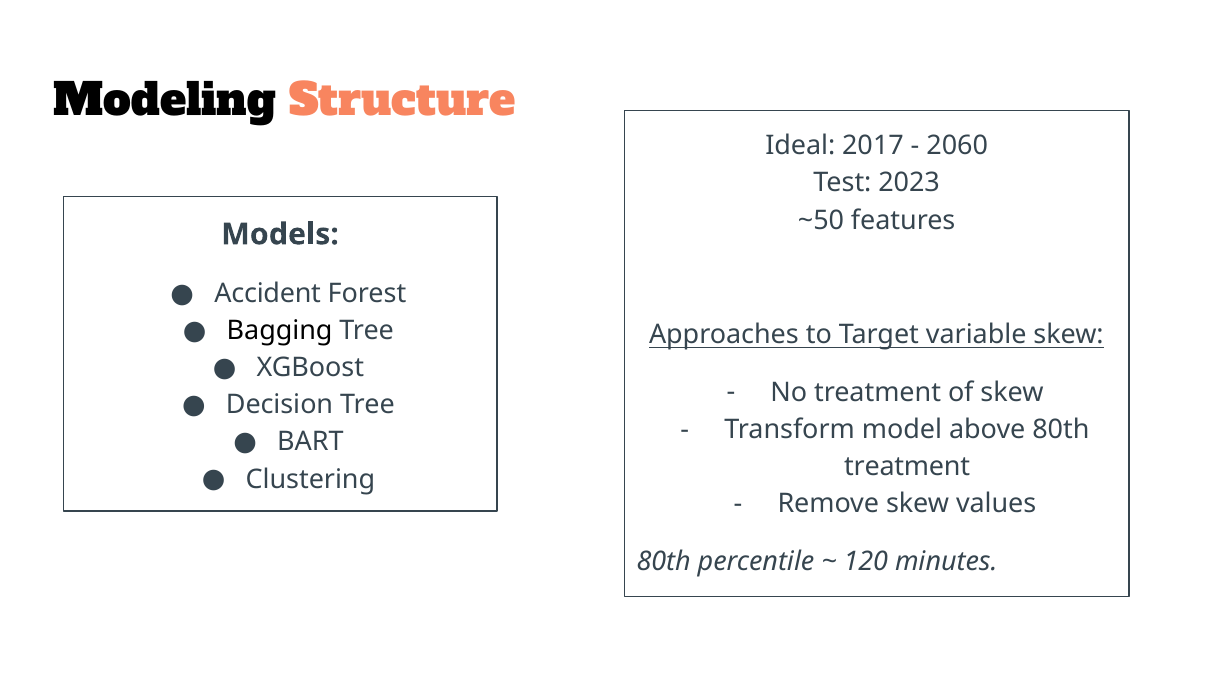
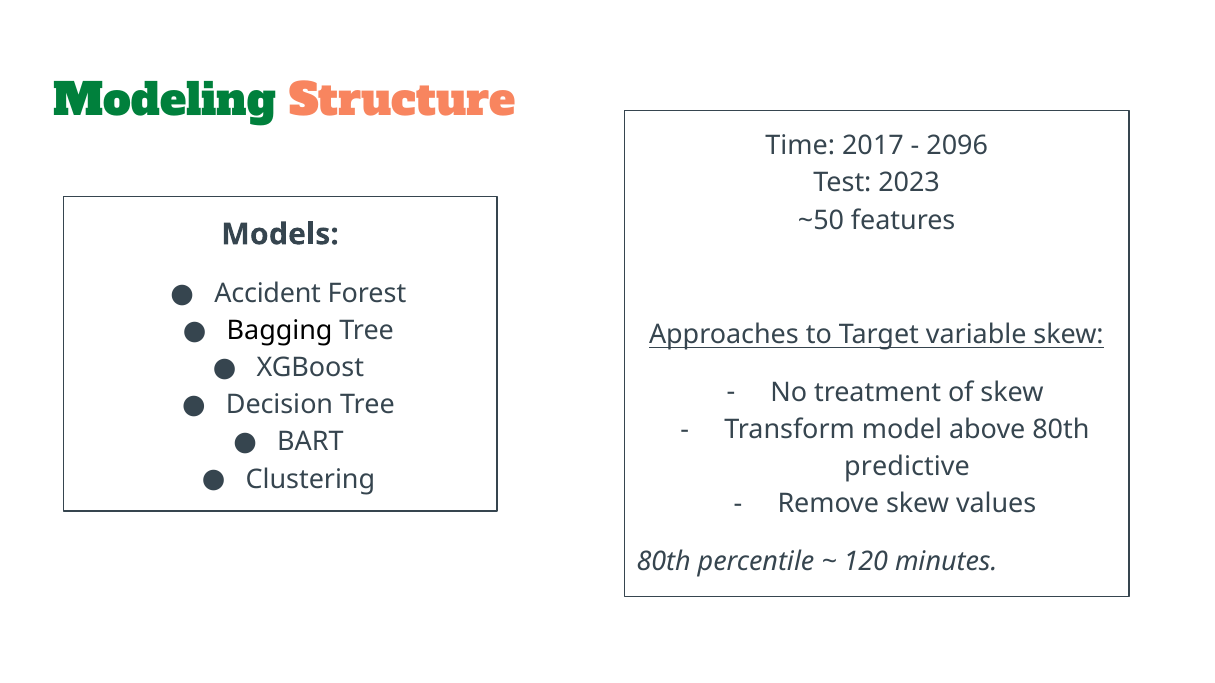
Modeling colour: black -> green (165, 101)
Ideal: Ideal -> Time (800, 146)
2060: 2060 -> 2096 (957, 146)
treatment: treatment -> predictive (907, 467)
